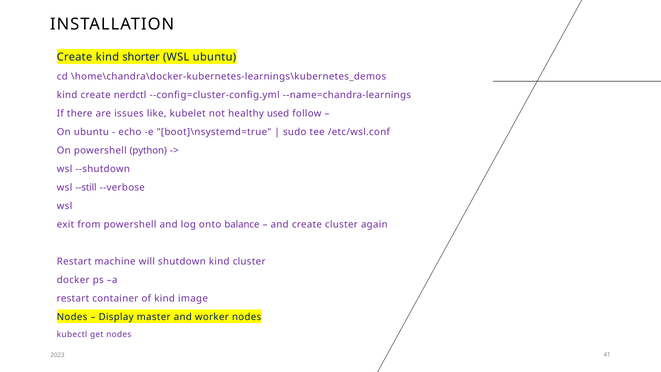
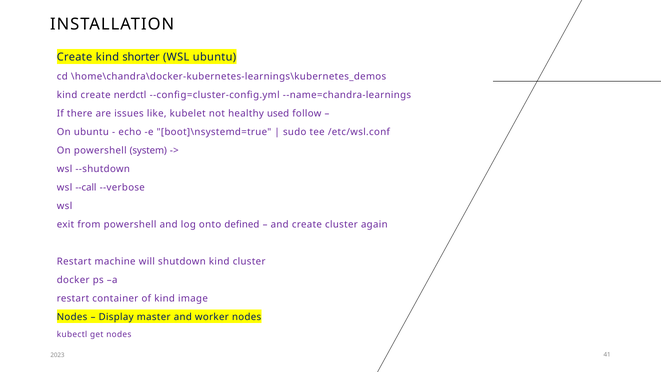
python: python -> system (148, 150)
--still: --still -> --call (86, 187)
balance: balance -> defined (242, 224)
